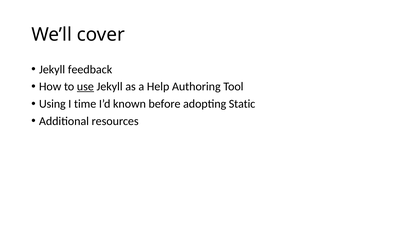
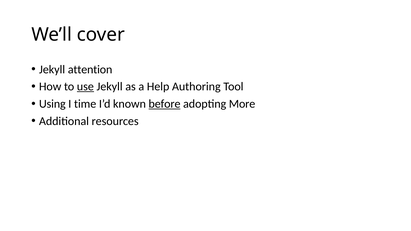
feedback: feedback -> attention (90, 69)
before underline: none -> present (165, 104)
Static: Static -> More (242, 104)
